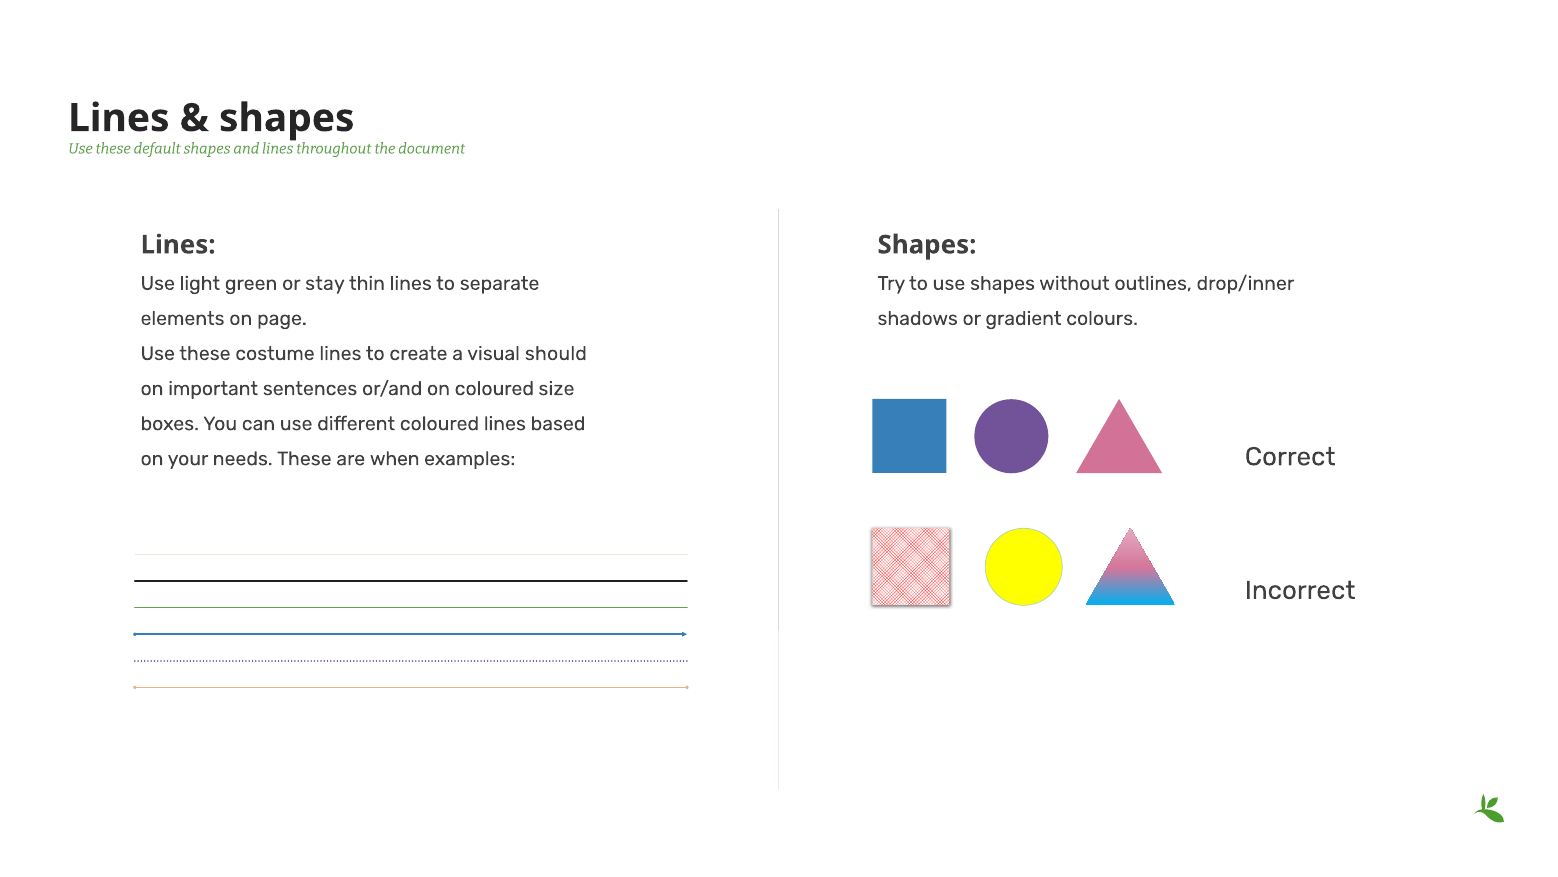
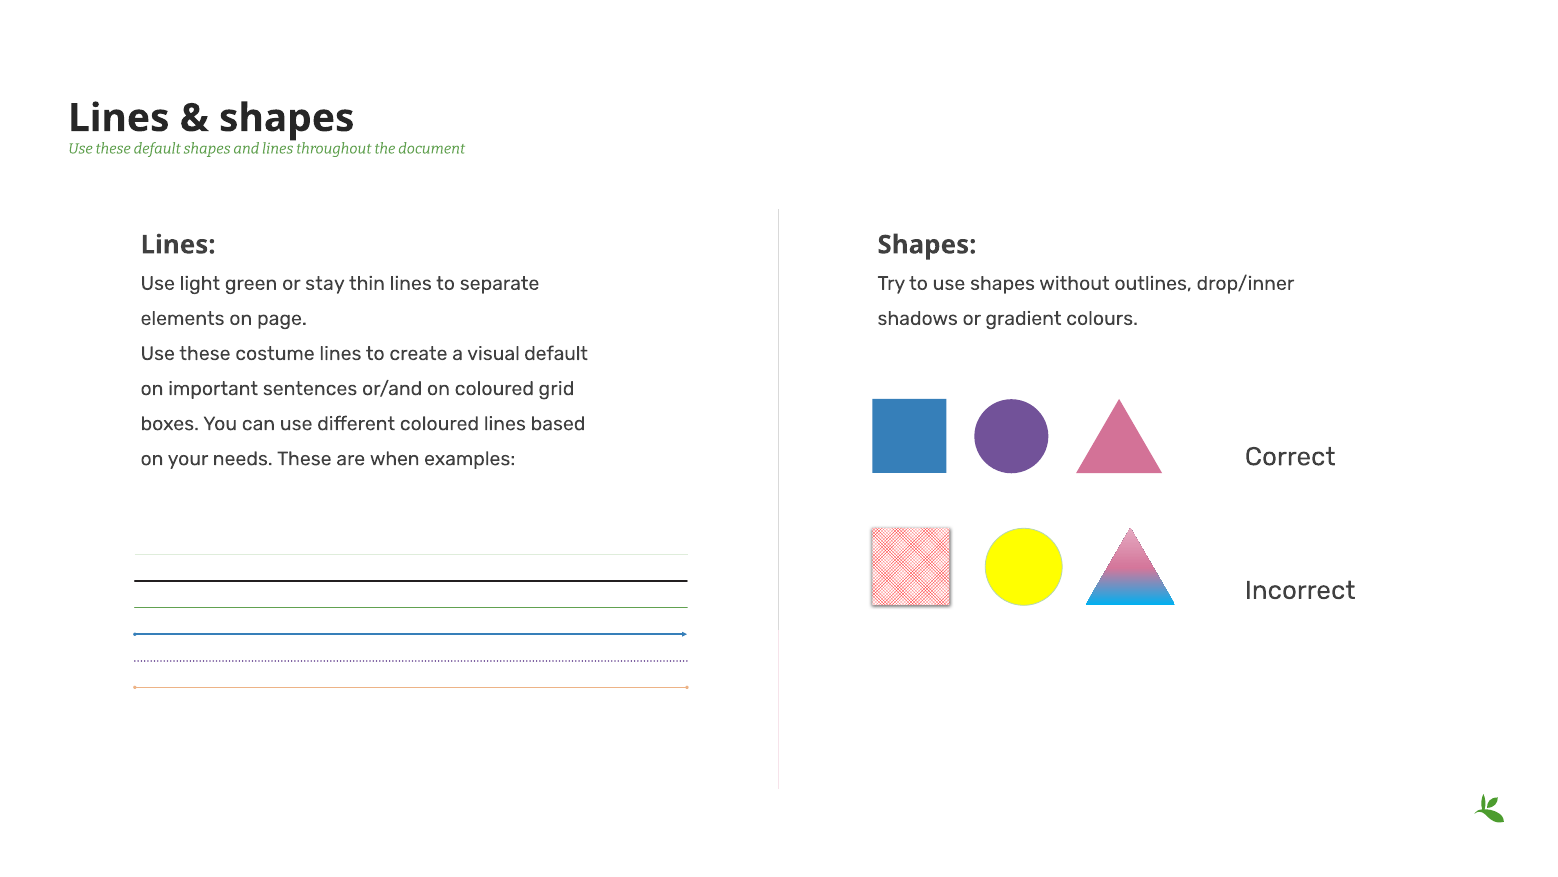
visual should: should -> default (556, 353)
size: size -> grid (556, 388)
